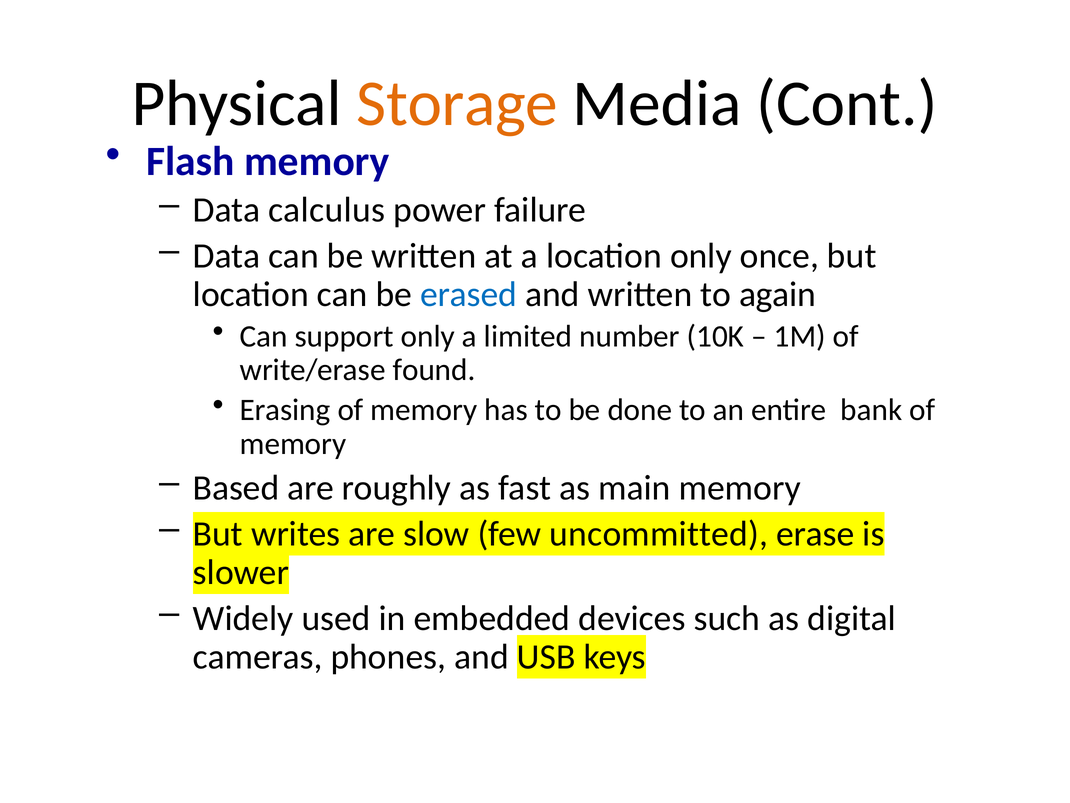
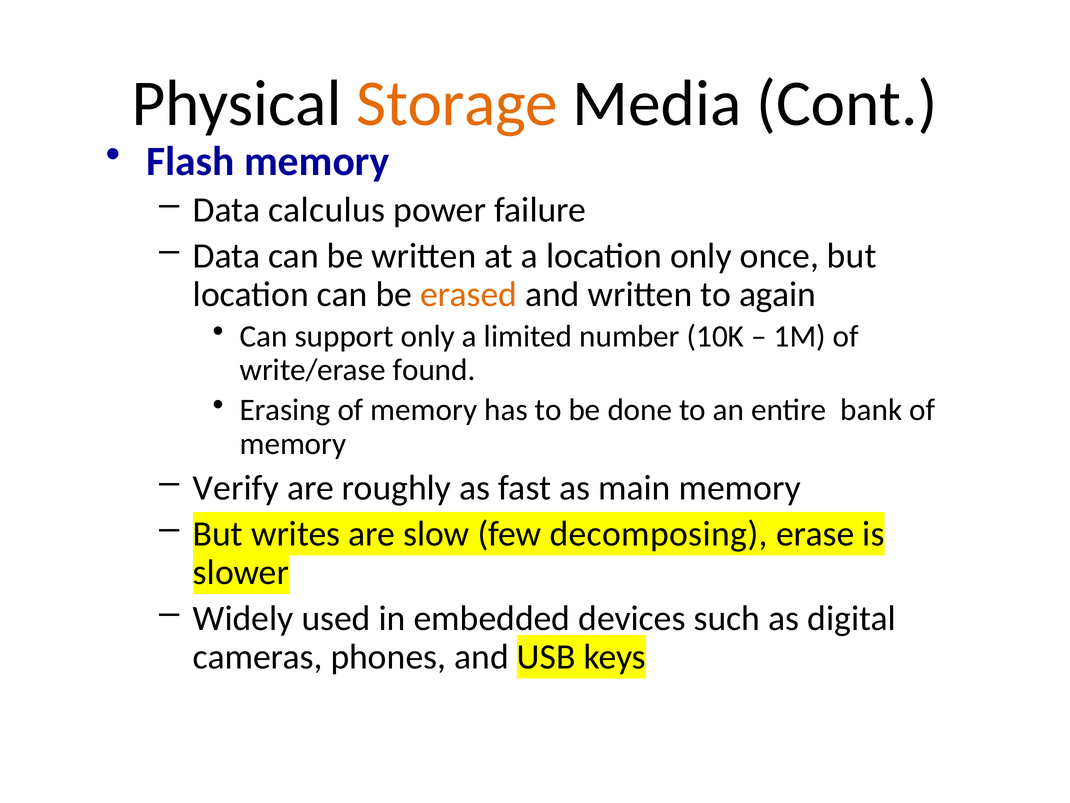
erased colour: blue -> orange (469, 294)
Based: Based -> Verify (236, 488)
uncommitted: uncommitted -> decomposing (659, 534)
